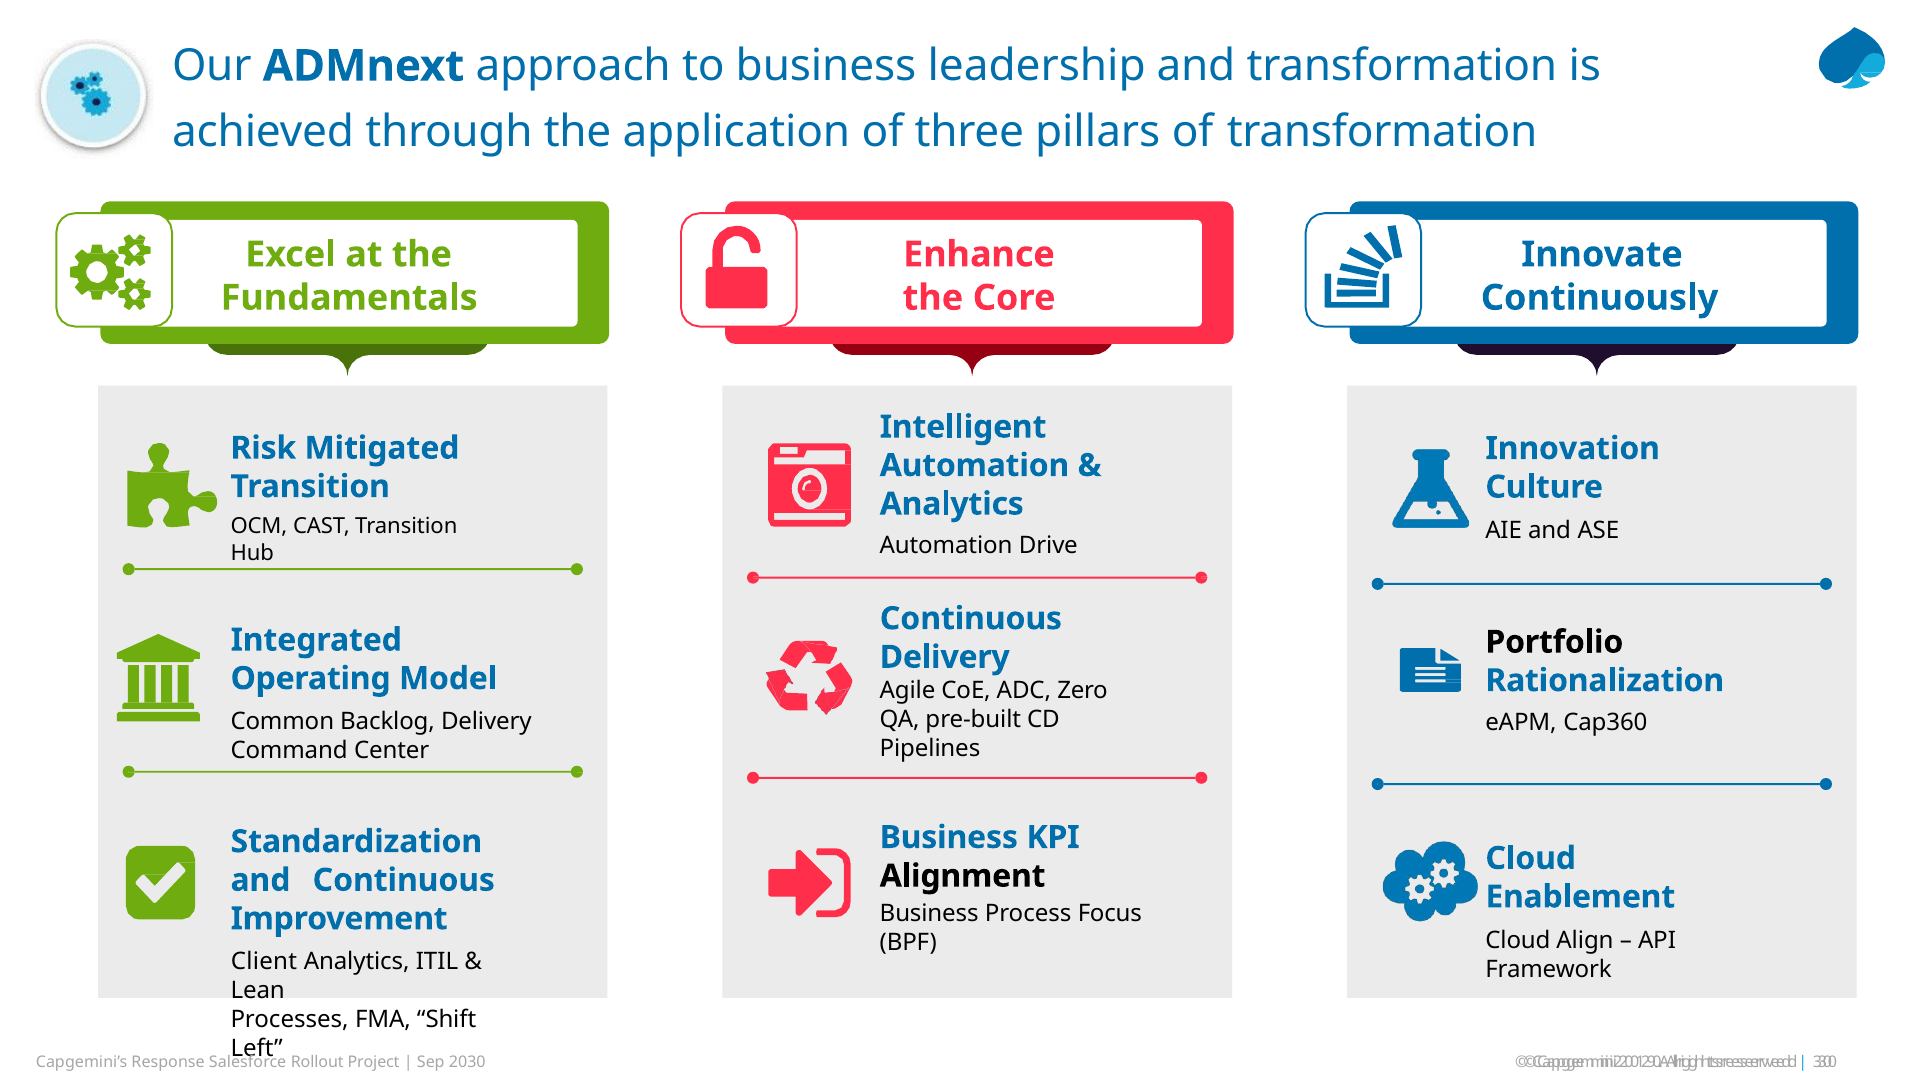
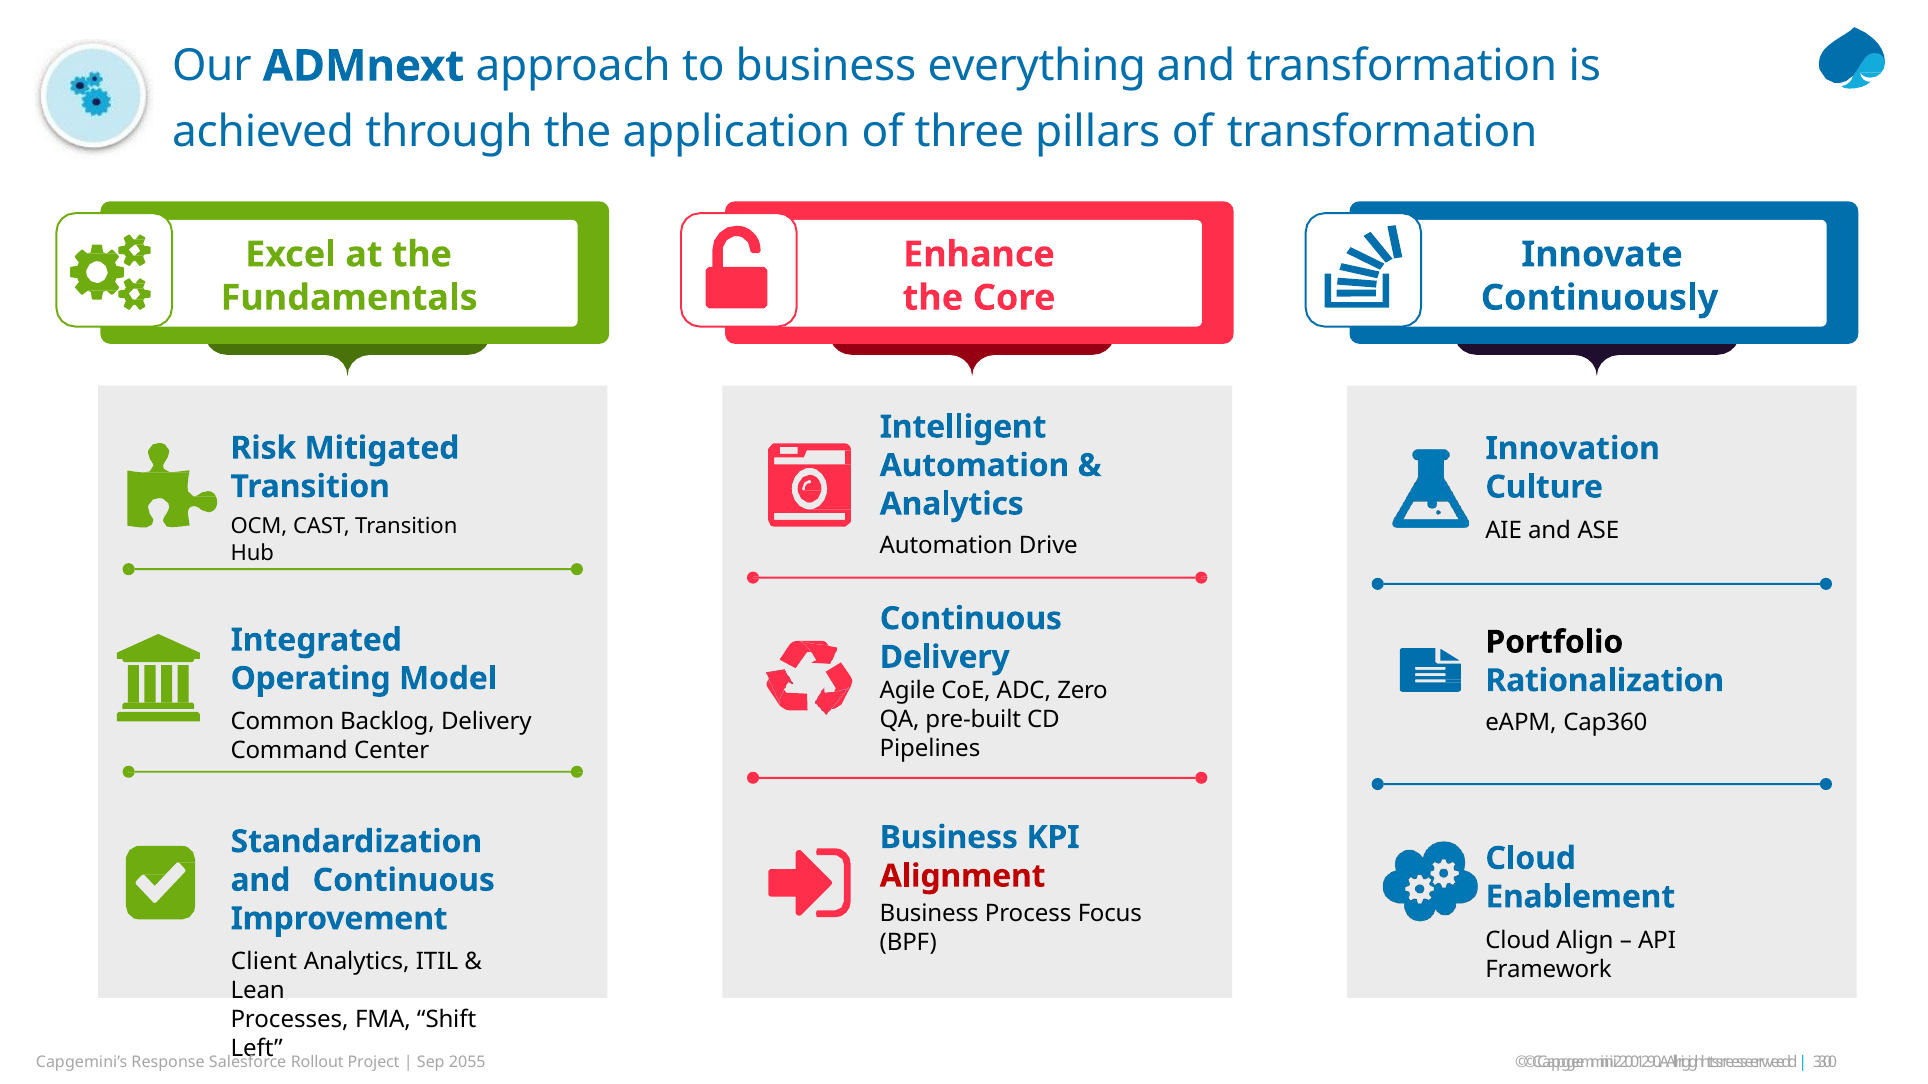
leadership: leadership -> everything (1037, 66)
Alignment colour: black -> red (963, 876)
2030: 2030 -> 2055 (467, 1063)
